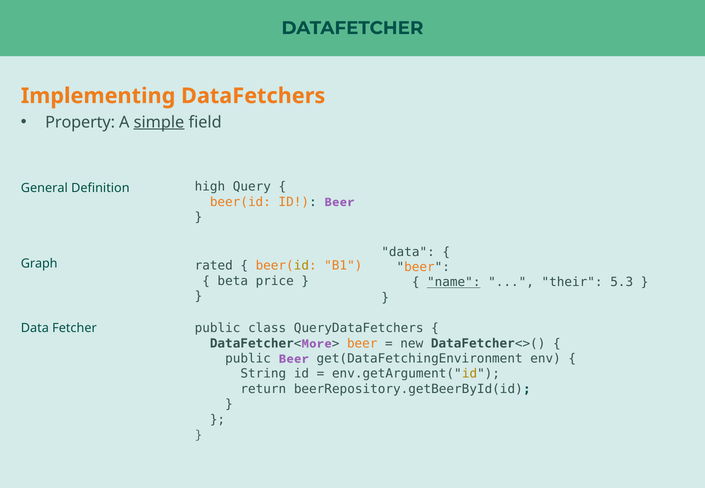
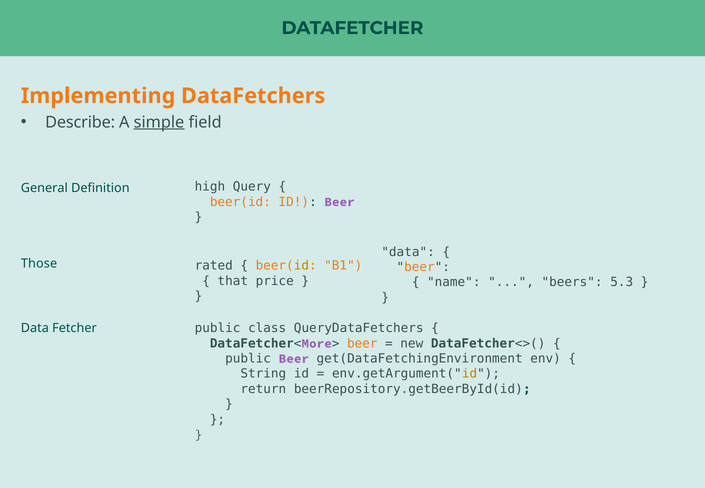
Property: Property -> Describe (80, 122)
Graph: Graph -> Those (39, 264)
beta: beta -> that (233, 281)
name underline: present -> none (454, 282)
their: their -> beers (572, 282)
